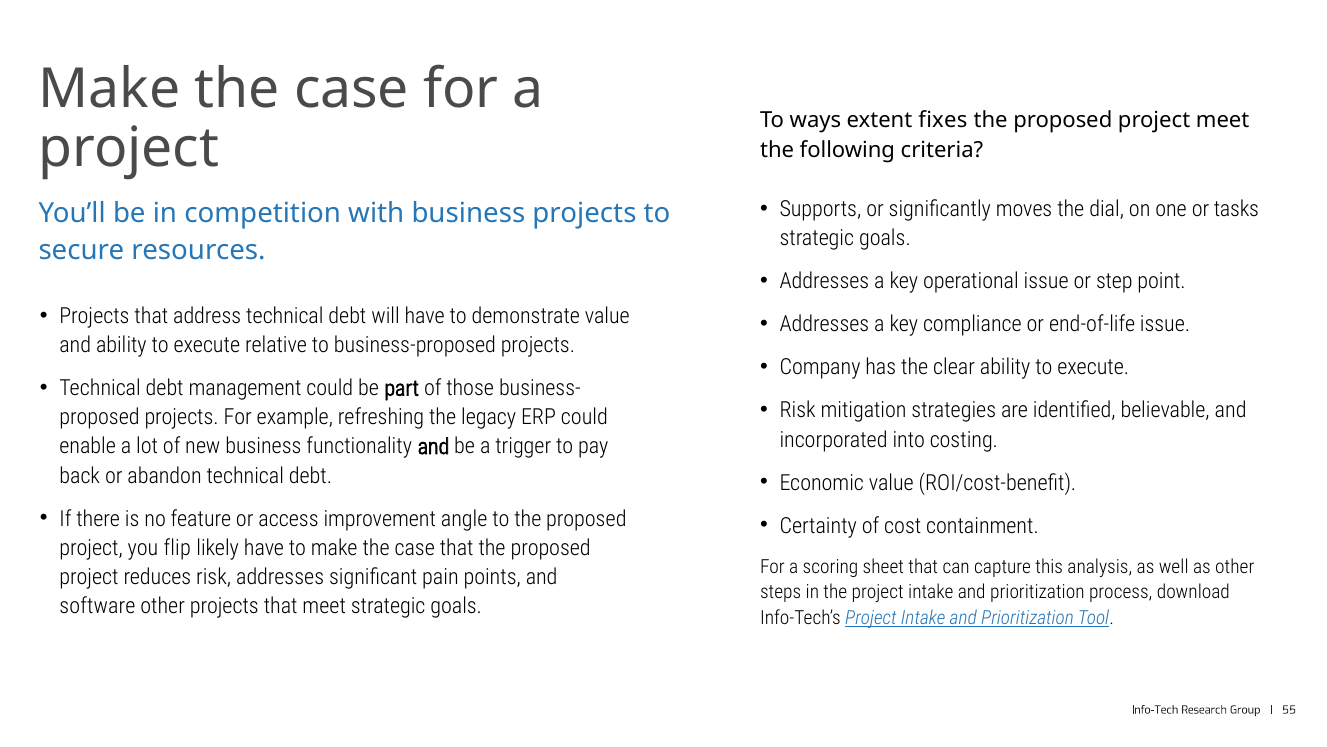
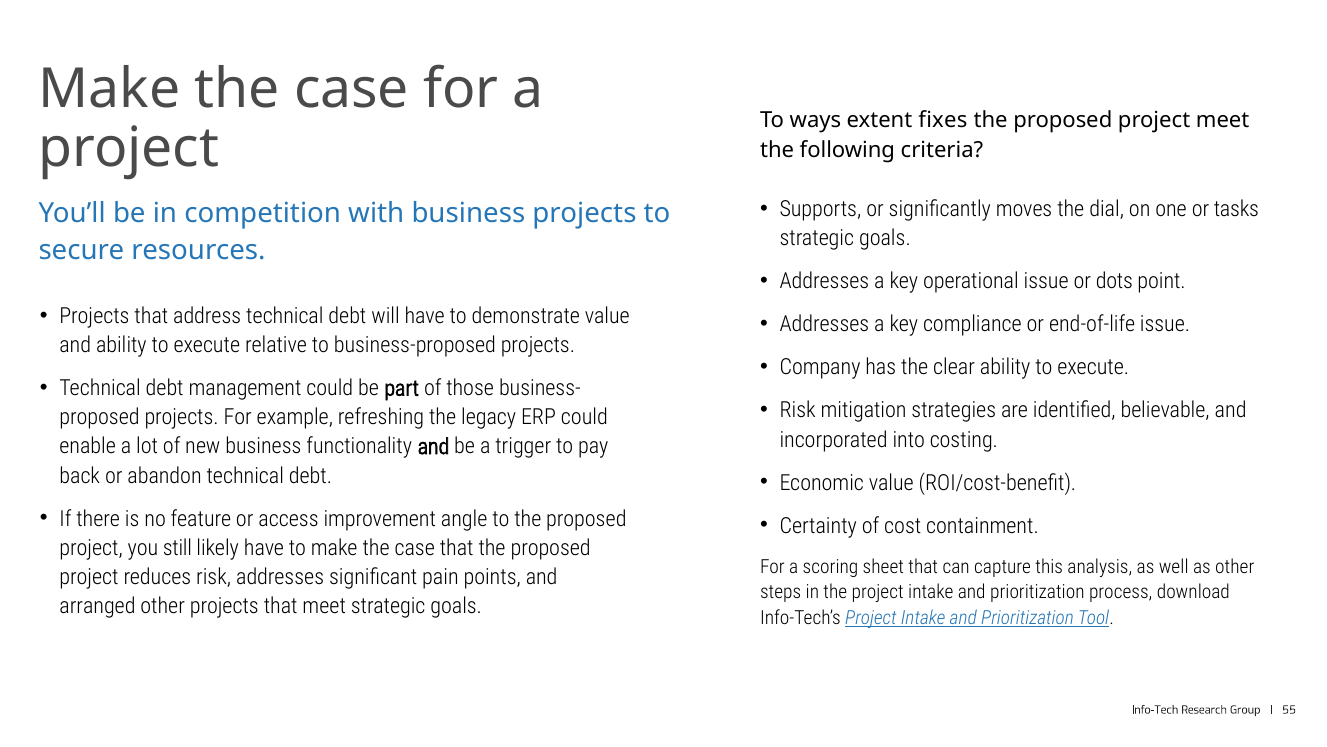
step: step -> dots (1114, 281)
flip: flip -> still (177, 548)
software: software -> arranged (98, 606)
